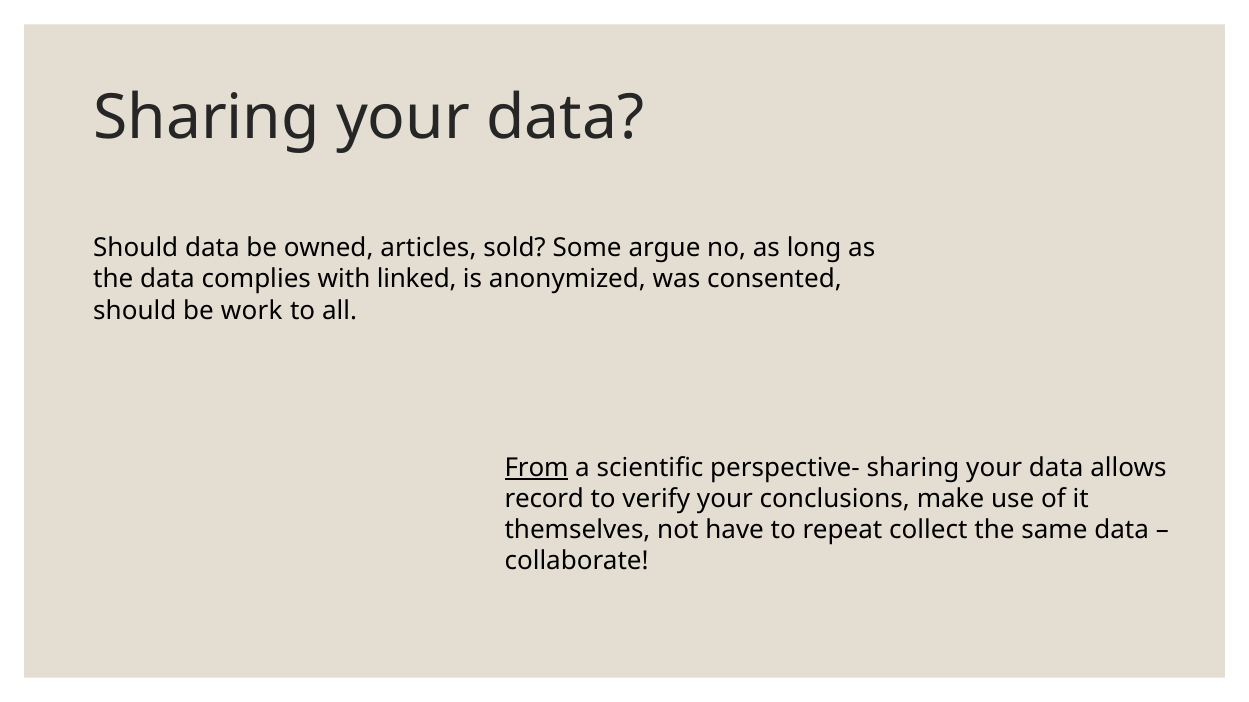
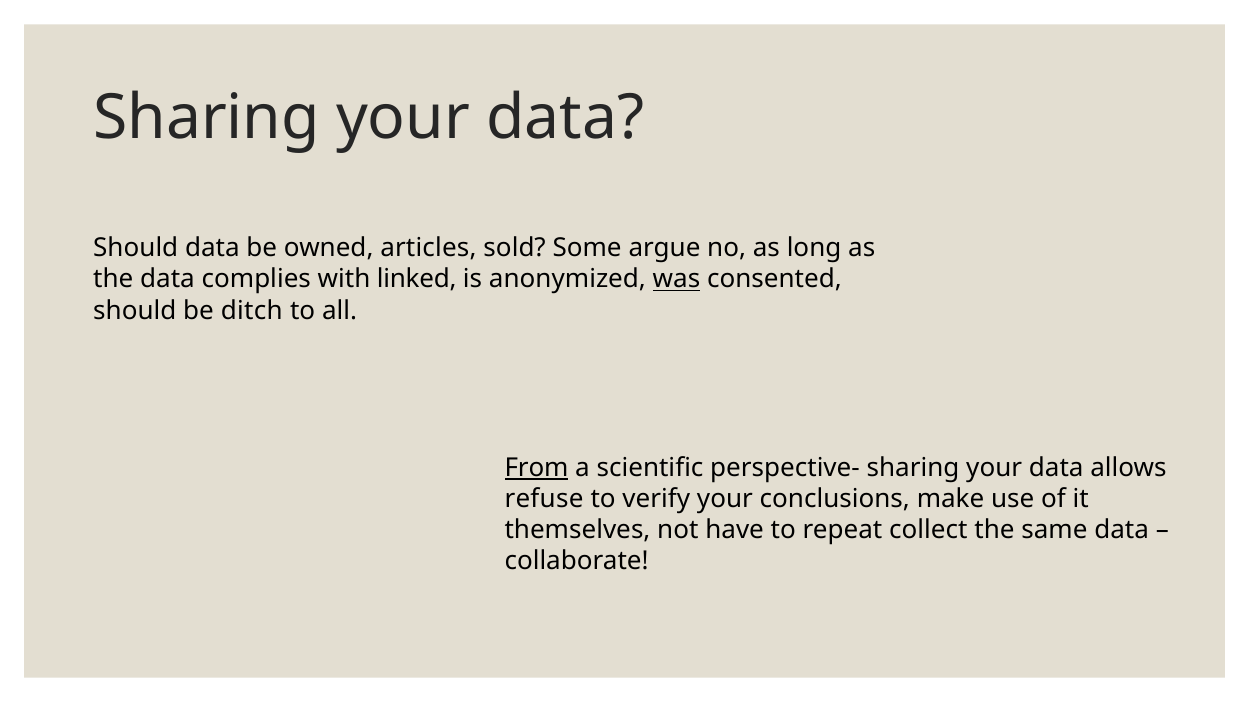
was underline: none -> present (676, 279)
work: work -> ditch (252, 311)
record: record -> refuse (544, 499)
